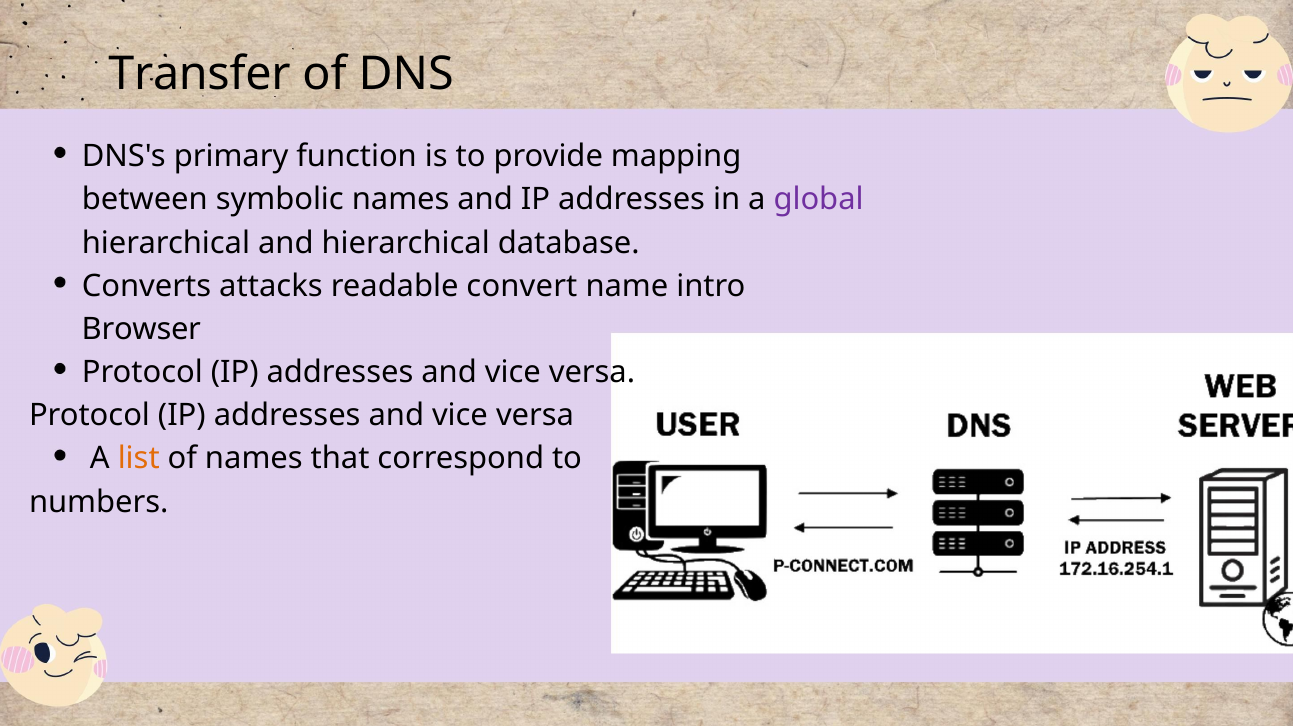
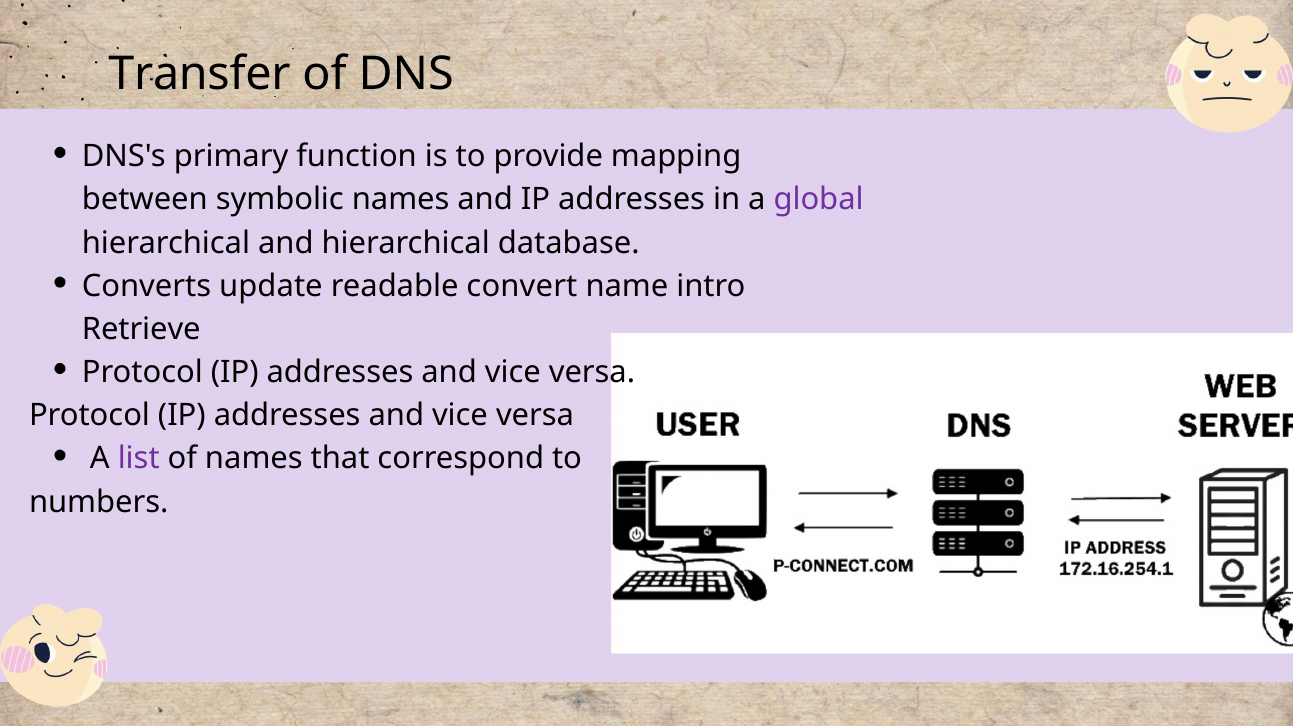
attacks: attacks -> update (271, 286)
Browser: Browser -> Retrieve (141, 330)
list colour: orange -> purple (139, 459)
